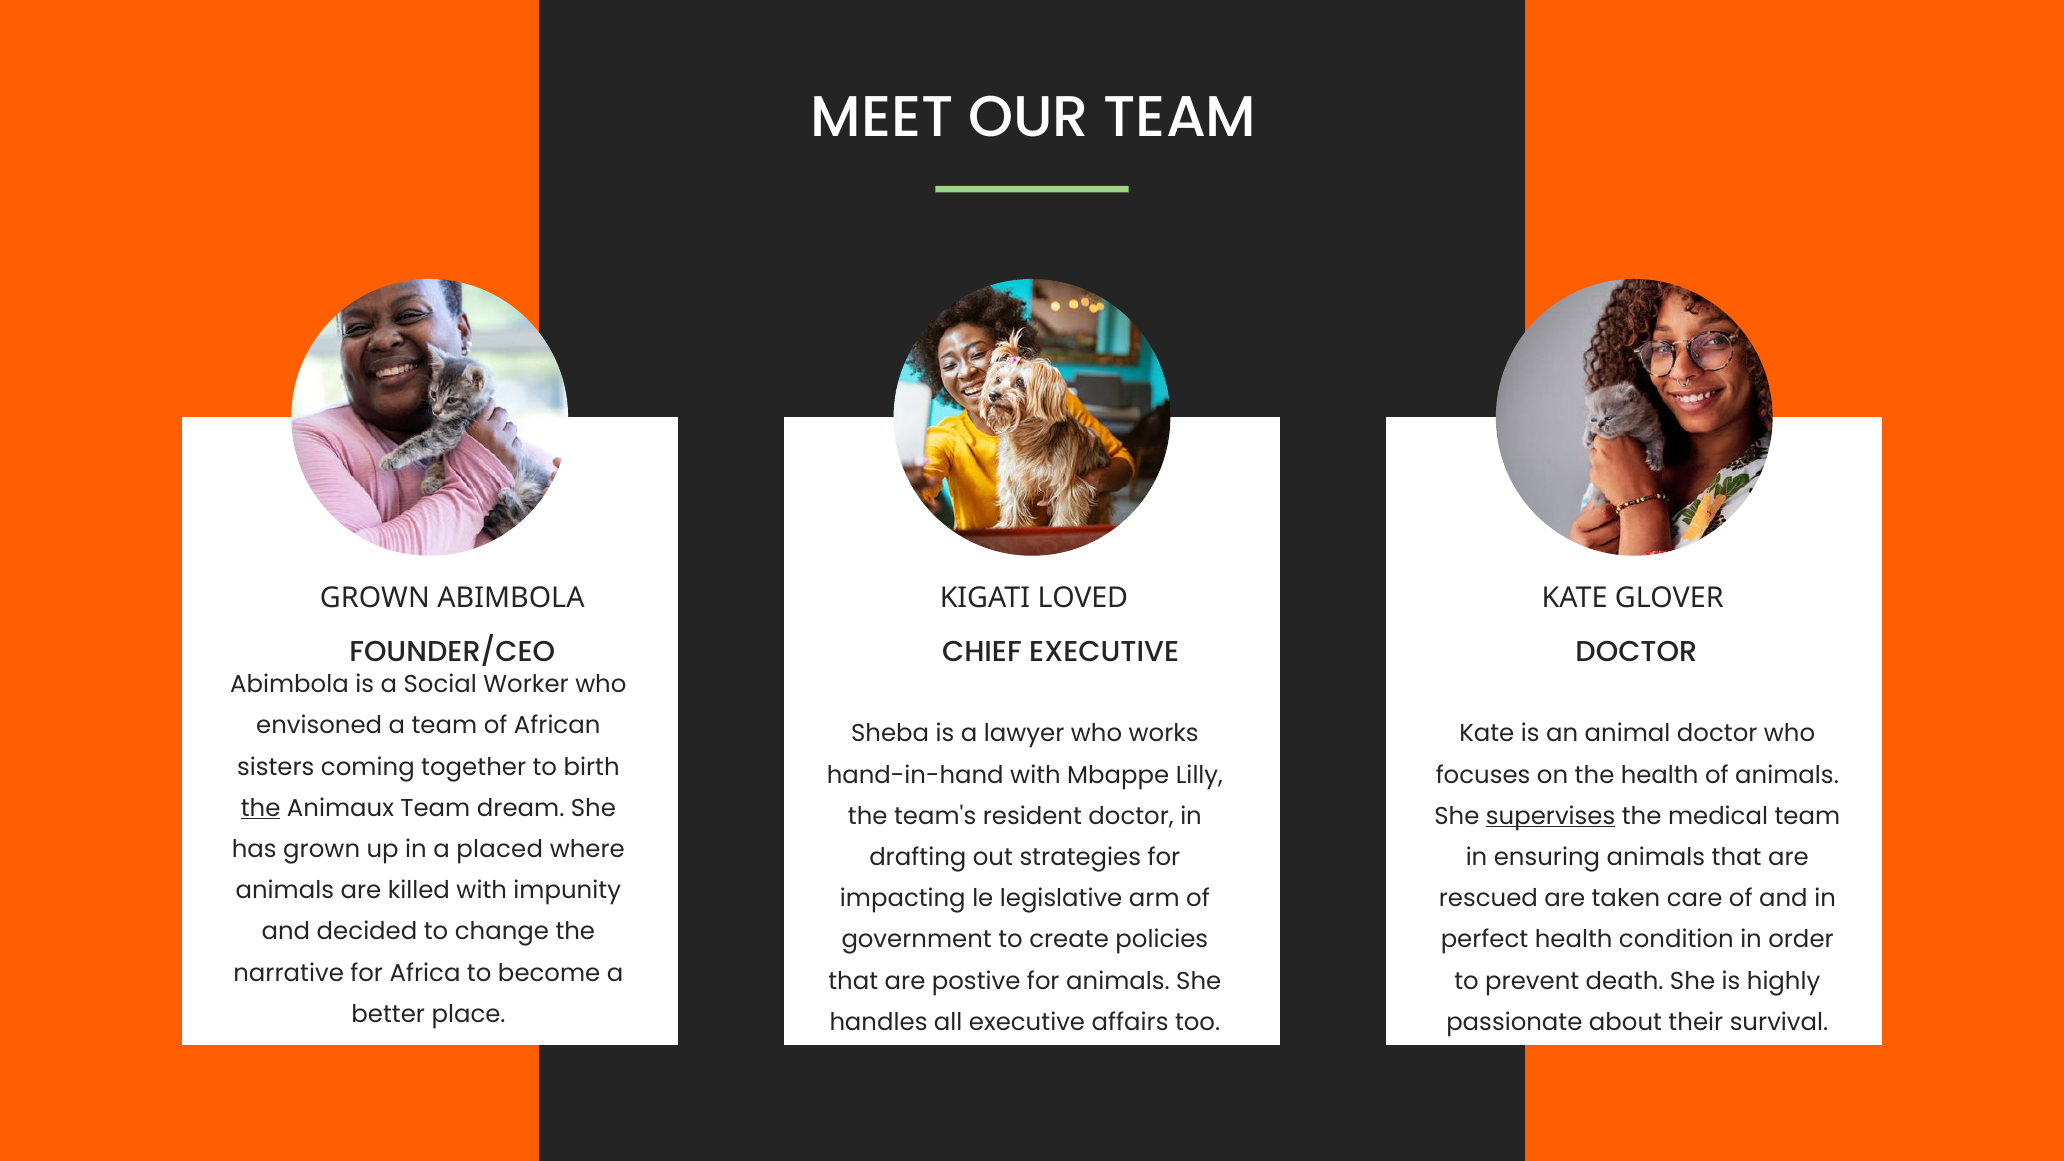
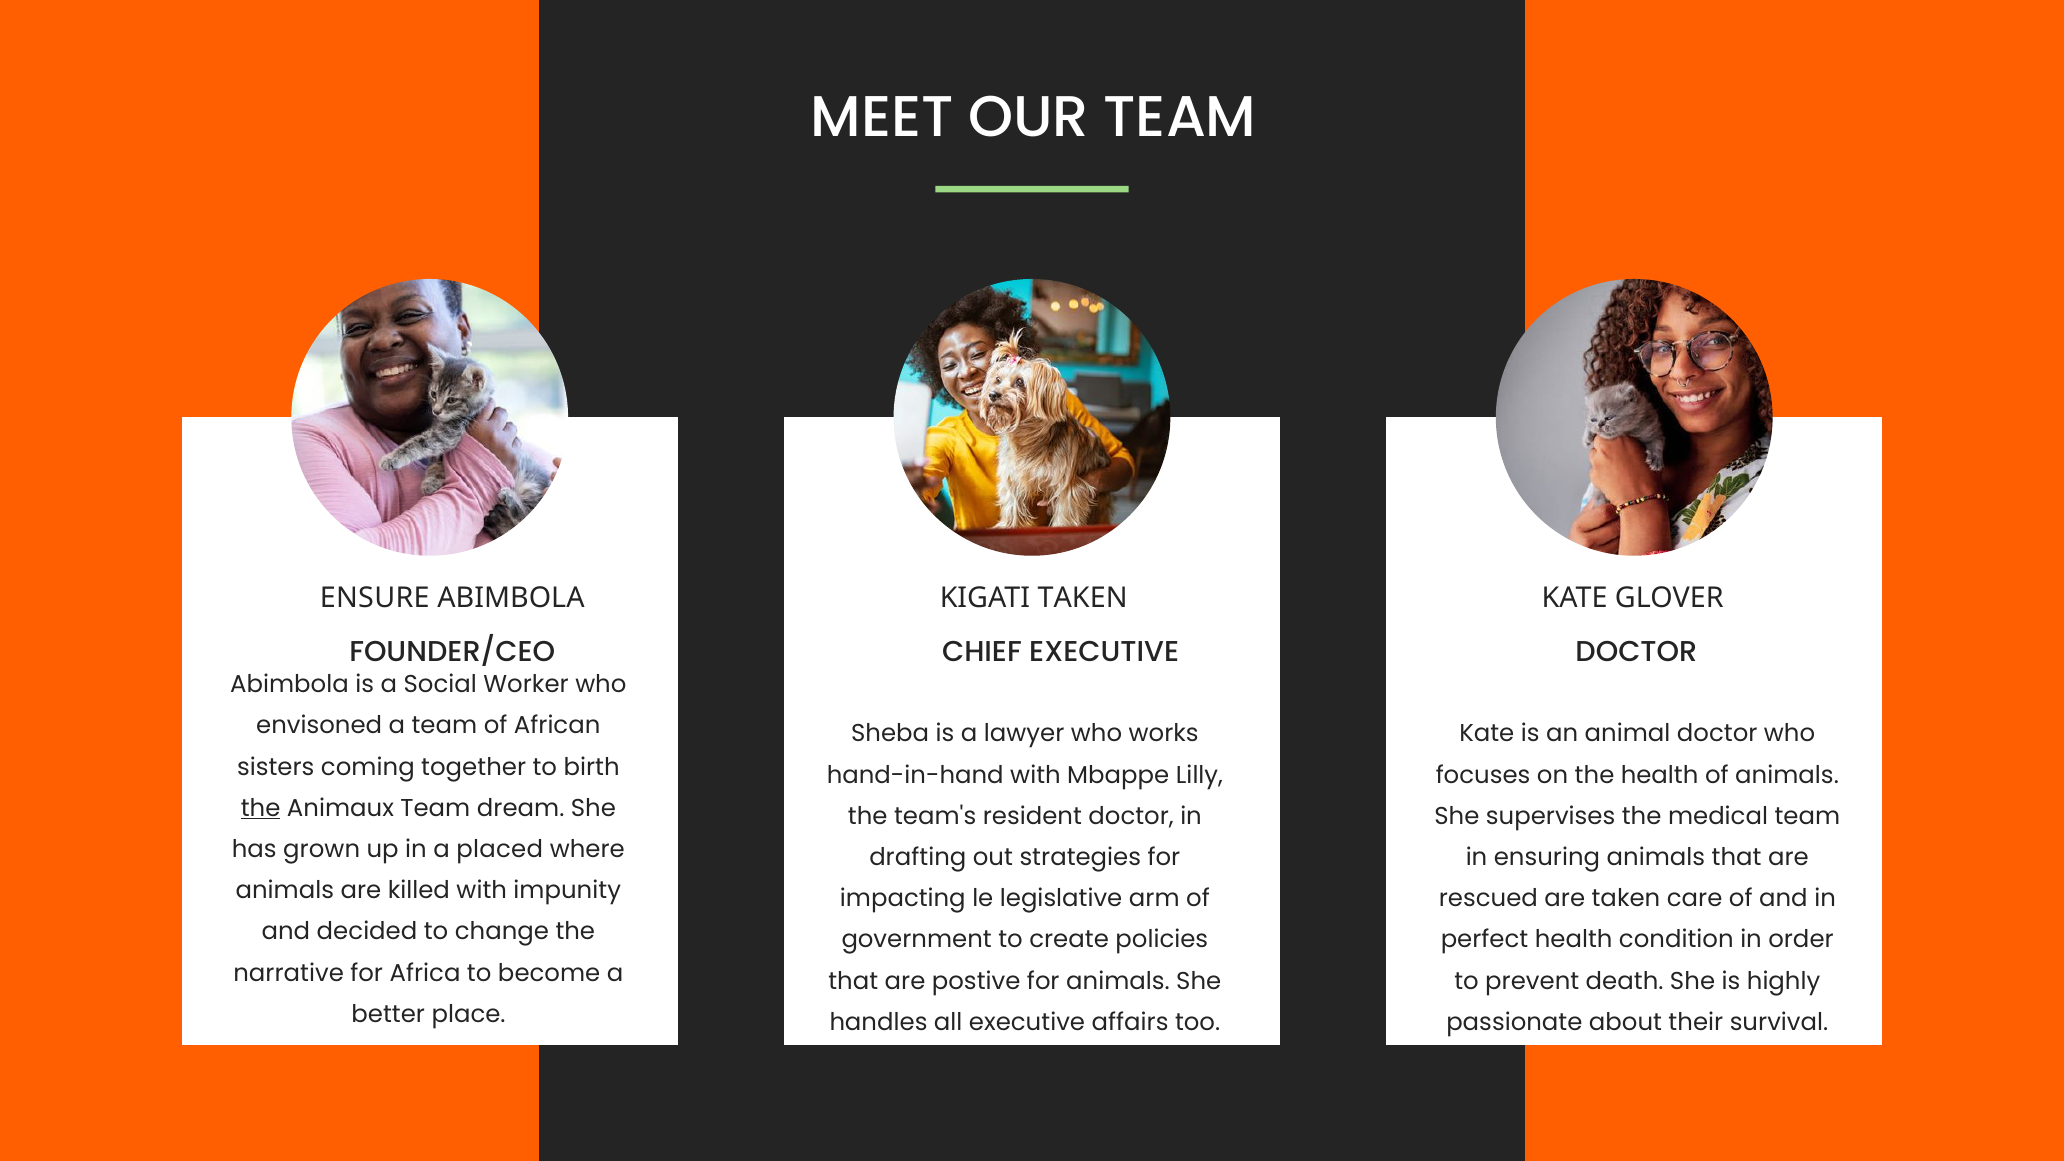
GROWN: GROWN -> ENSURE (375, 598)
KIGATI LOVED: LOVED -> TAKEN (1083, 598)
supervises underline: present -> none (1551, 816)
